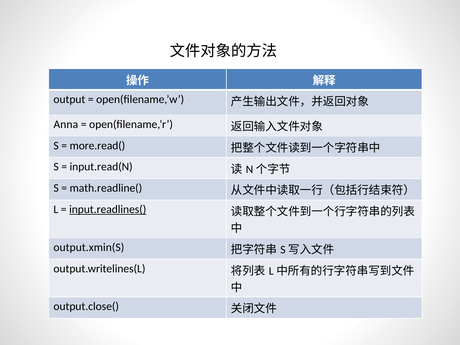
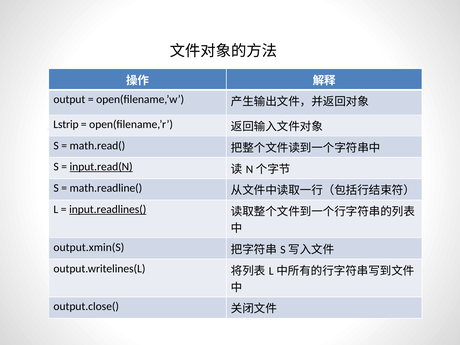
Anna: Anna -> Lstrip (66, 124)
more.read(: more.read( -> math.read( (97, 146)
input.read(N underline: none -> present (101, 167)
